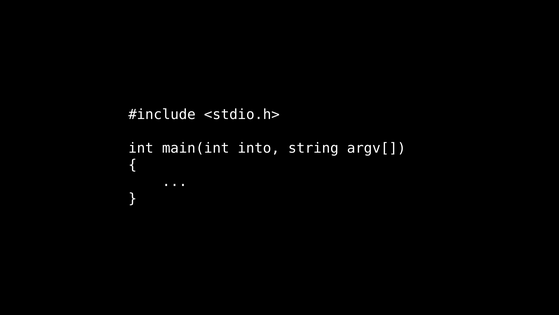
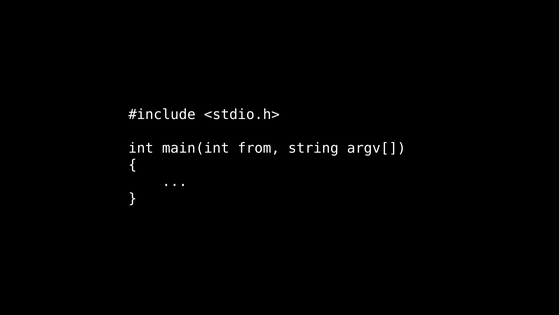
into: into -> from (259, 148)
